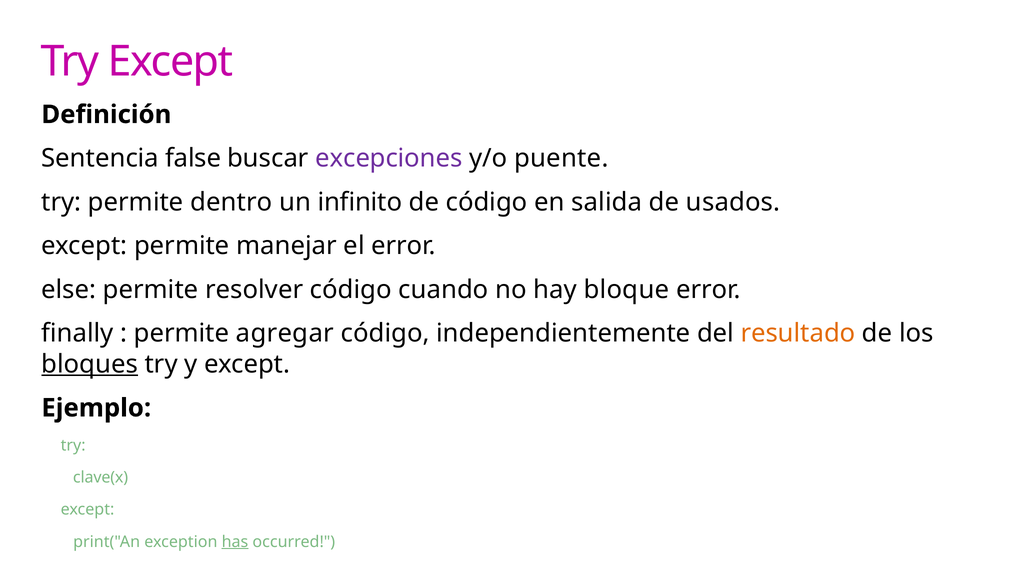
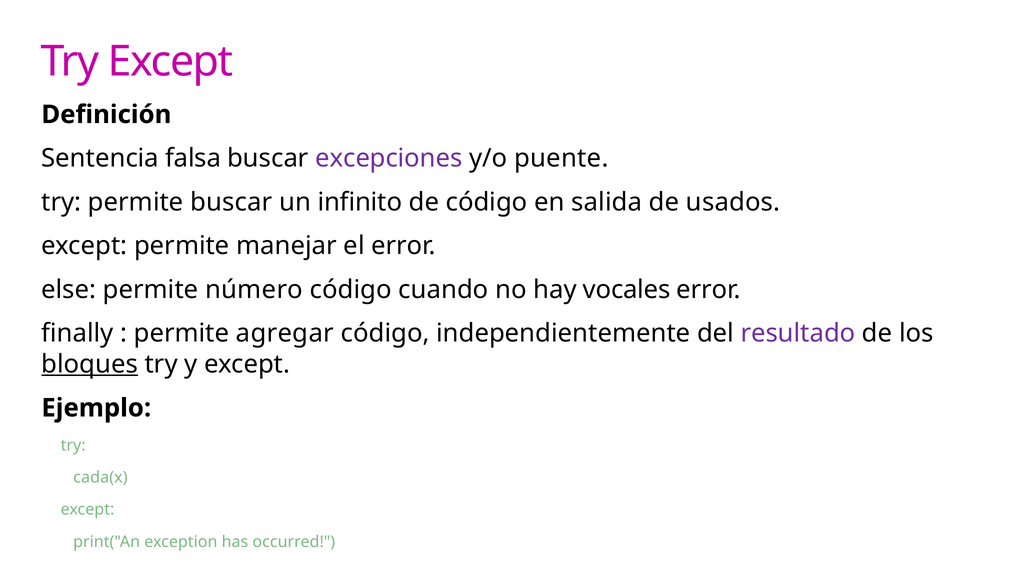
false: false -> falsa (193, 158)
permite dentro: dentro -> buscar (231, 202)
resolver: resolver -> número (254, 290)
bloque: bloque -> vocales (627, 290)
resultado colour: orange -> purple (798, 334)
clave(x: clave(x -> cada(x (100, 478)
has underline: present -> none (235, 542)
